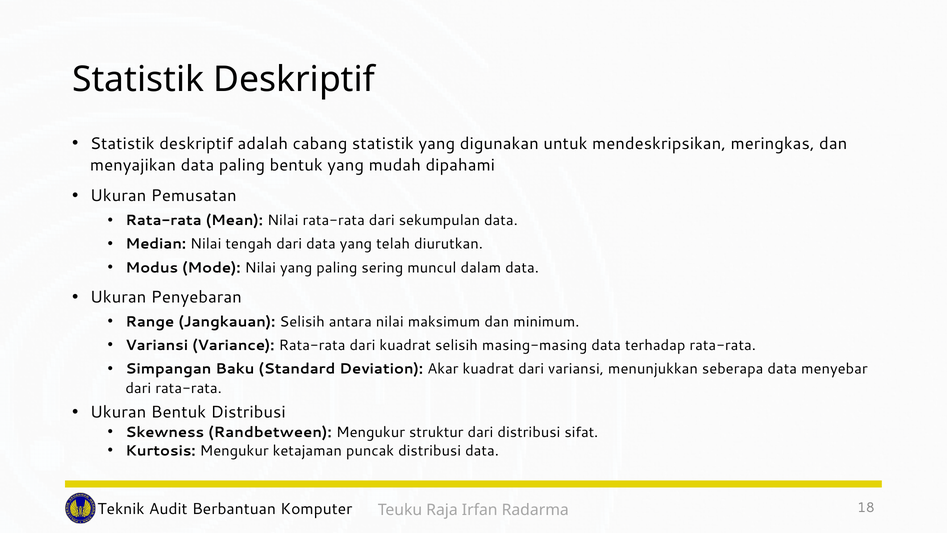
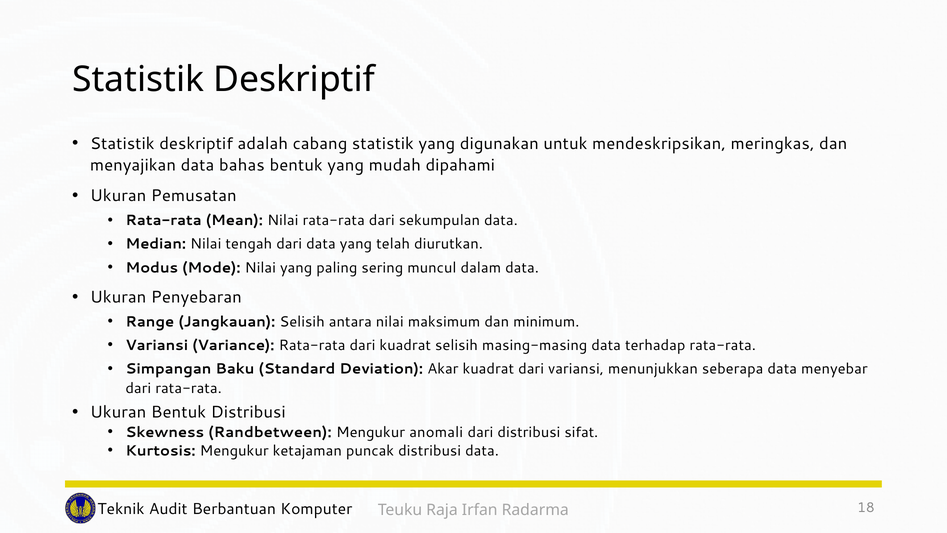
data paling: paling -> bahas (242, 165)
struktur: struktur -> anomali (436, 432)
